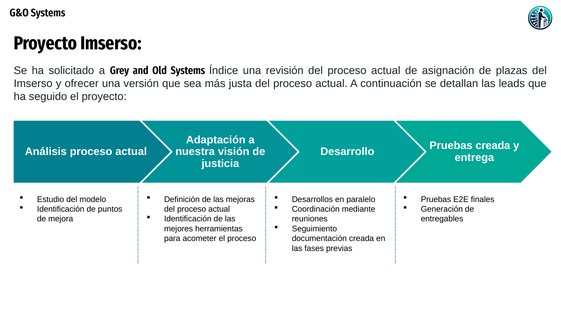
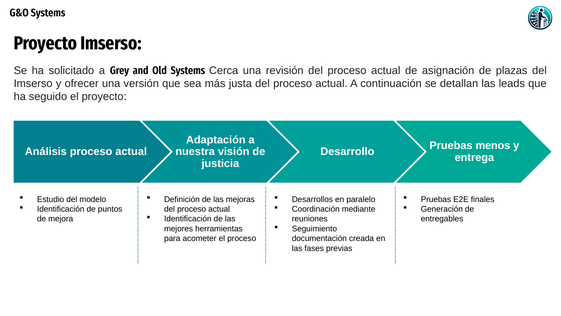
Índice: Índice -> Cerca (224, 70)
Pruebas creada: creada -> menos (493, 146)
